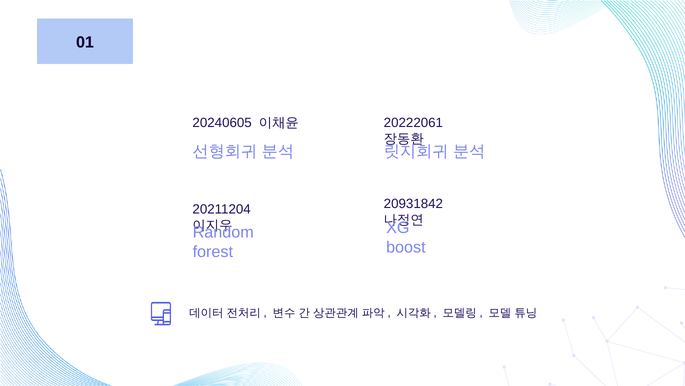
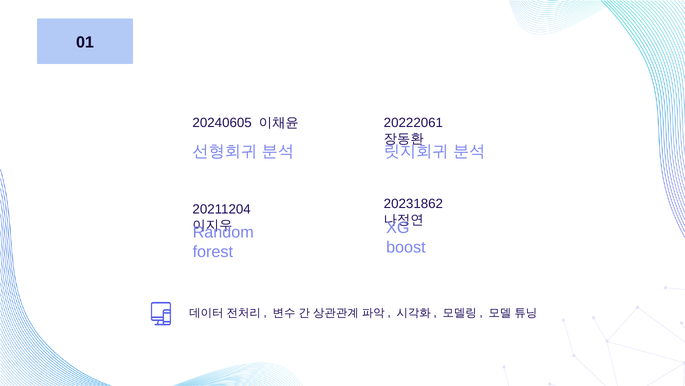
20931842: 20931842 -> 20231862 (413, 203)
